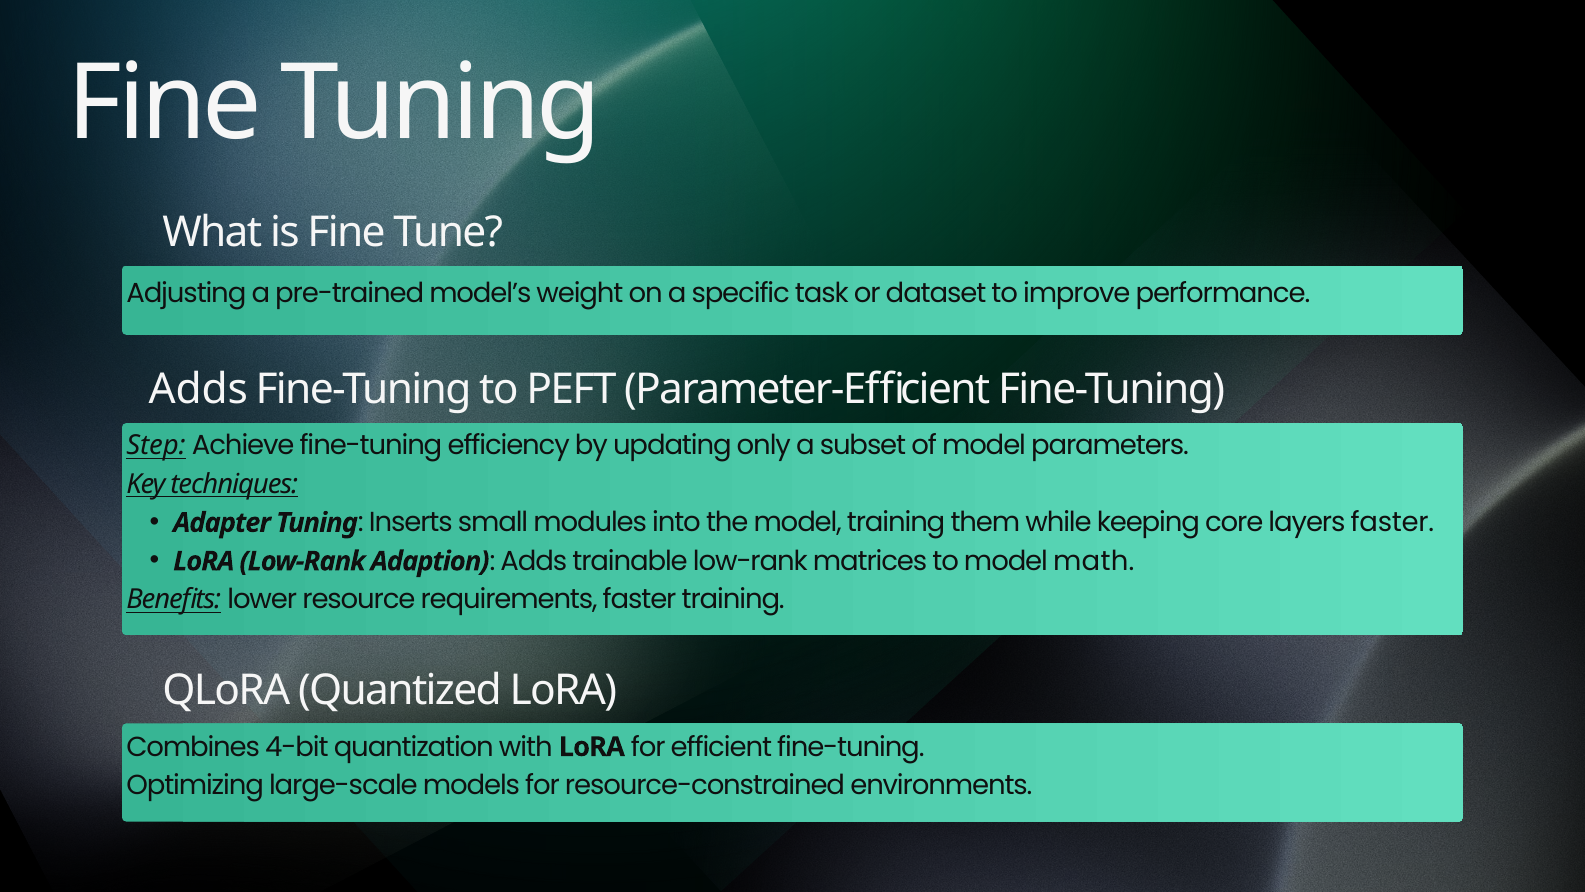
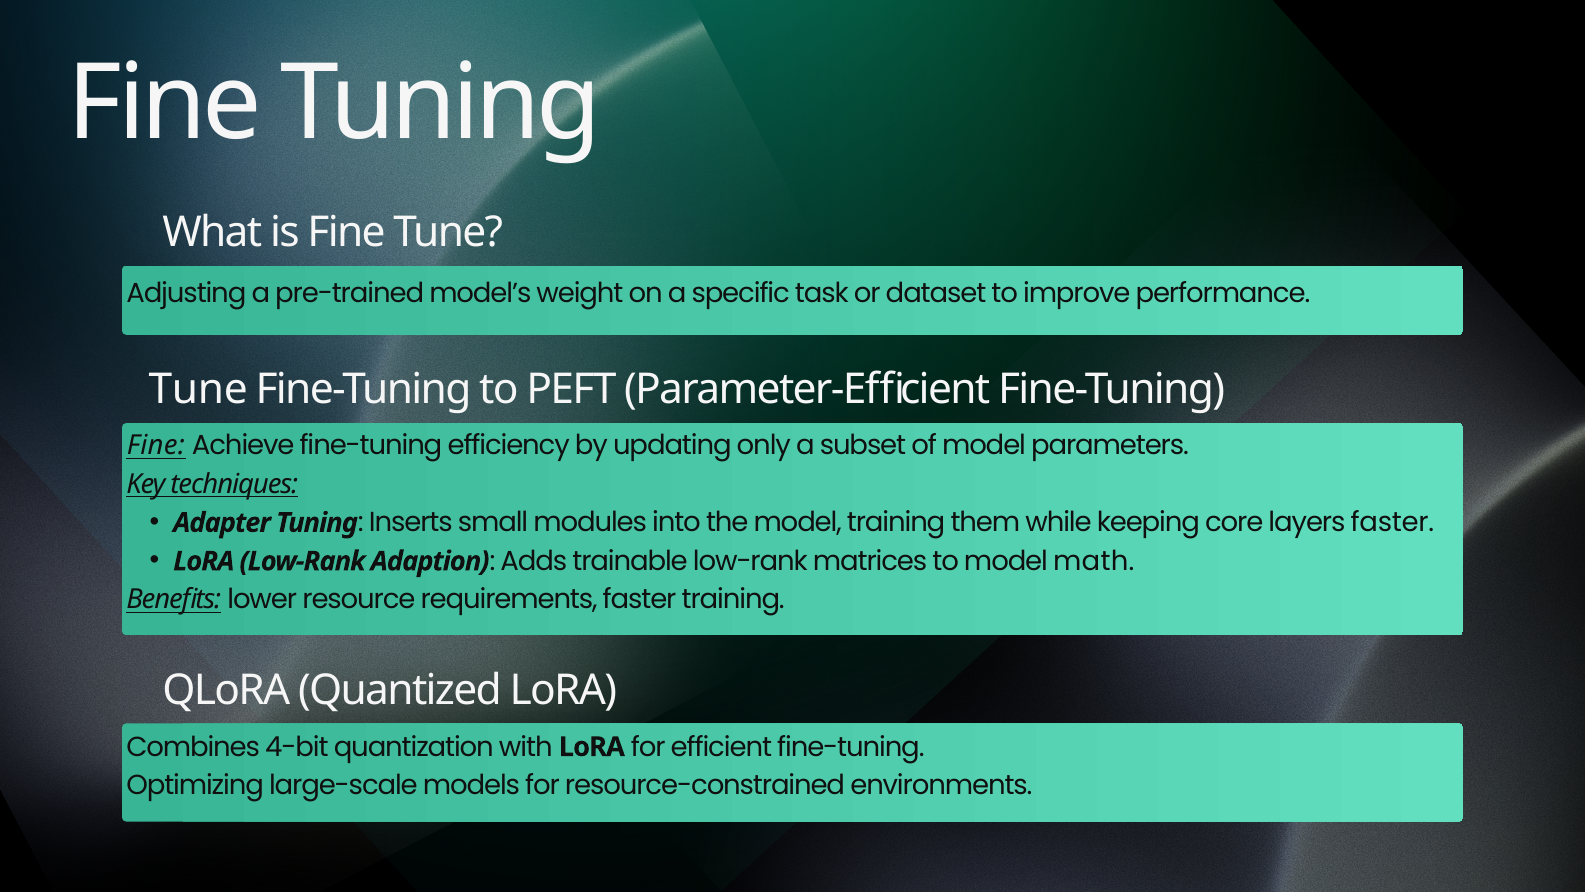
Adds: Adds -> Tune (198, 390)
Step: Step -> Fine (156, 446)
